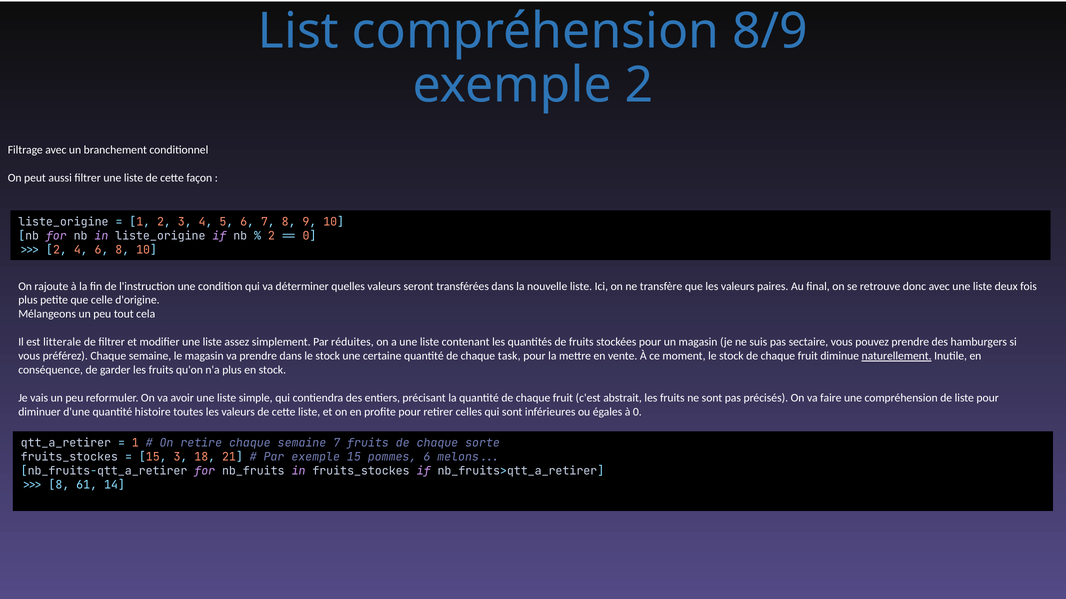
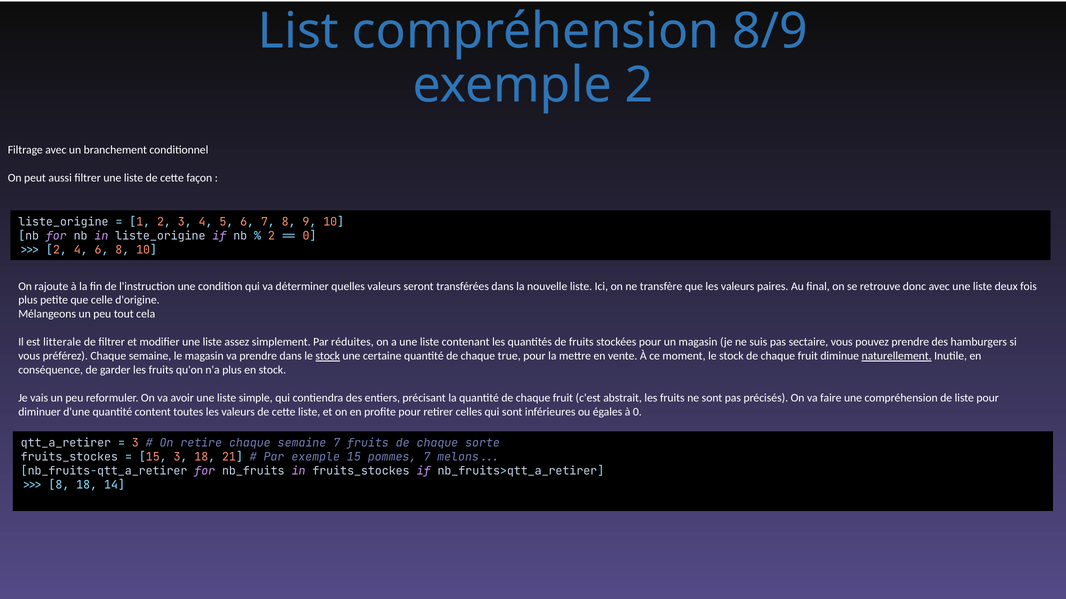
stock underline: none -> present (328, 356)
task: task -> true (509, 356)
histoire: histoire -> content (153, 412)
1: 1 -> 3 (135, 443)
pommes 6: 6 -> 7 (427, 457)
8 61: 61 -> 18 (87, 485)
